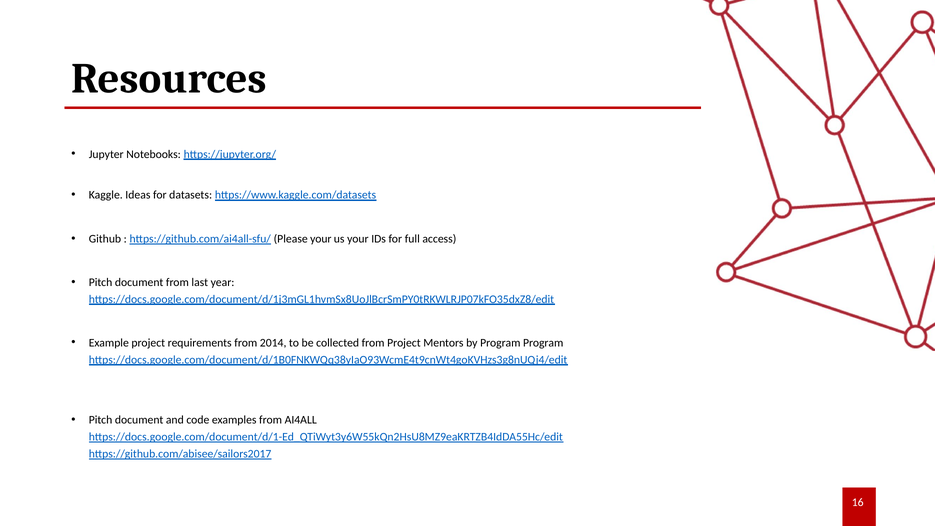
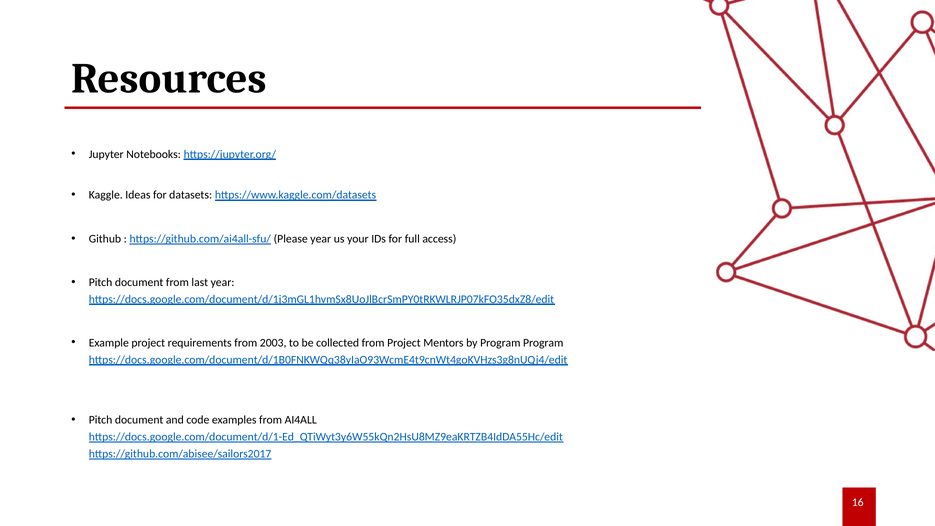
Please your: your -> year (321, 239)
2014: 2014 -> 2003 (273, 343)
